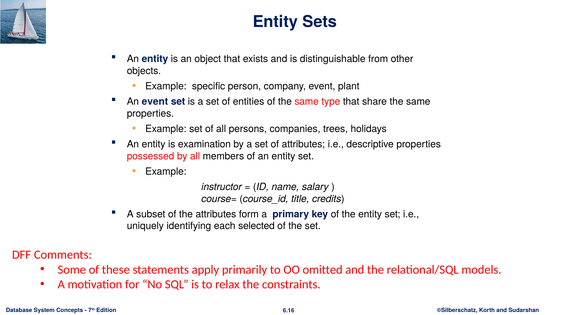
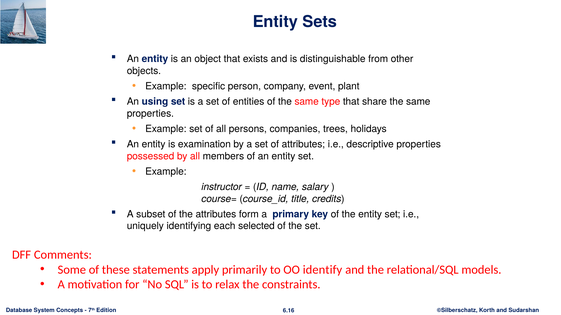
An event: event -> using (155, 102)
omitted: omitted -> identify (322, 270)
